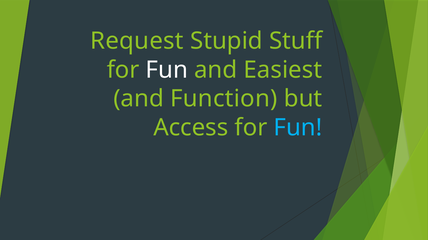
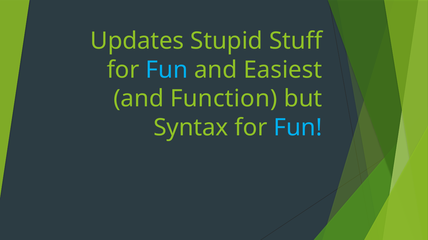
Request: Request -> Updates (137, 41)
Fun colour: white -> light blue (167, 70)
Access: Access -> Syntax (191, 128)
